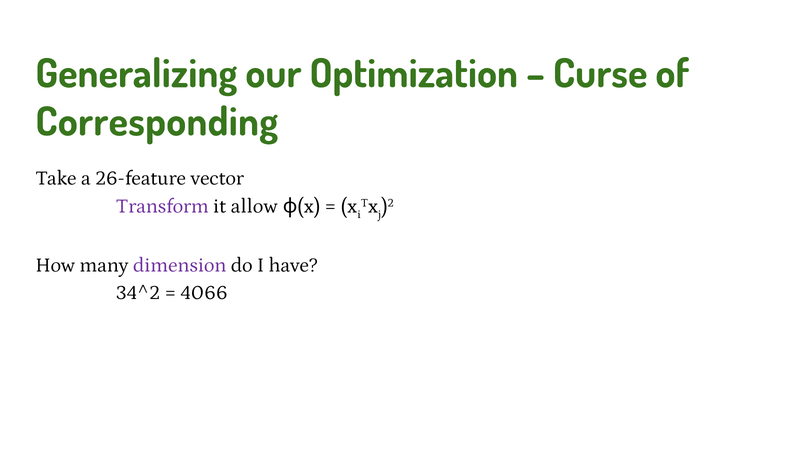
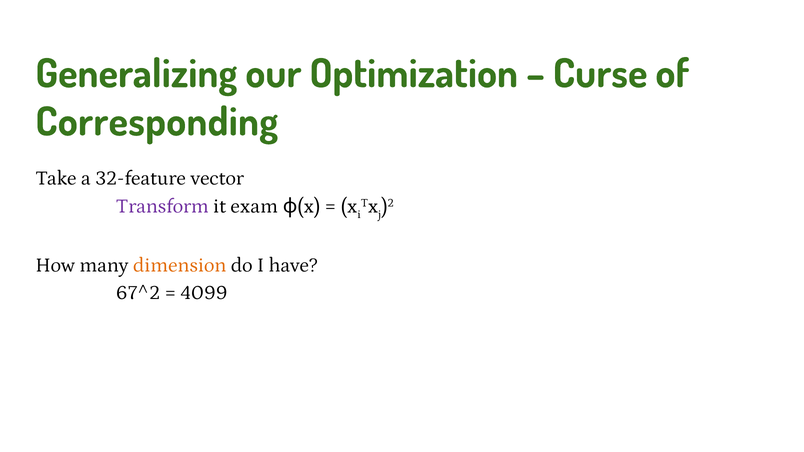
26-feature: 26-feature -> 32-feature (141, 178)
allow: allow -> exam (254, 206)
dimension colour: purple -> orange (180, 265)
34^2: 34^2 -> 67^2 (138, 293)
4066: 4066 -> 4099 (204, 293)
